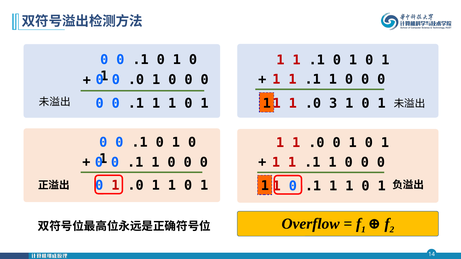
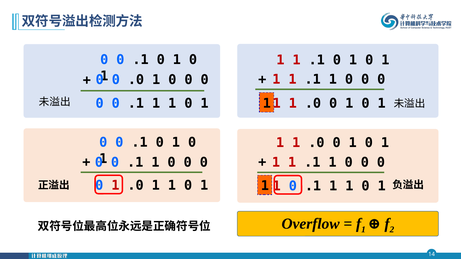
3: 3 -> 0 (333, 103)
